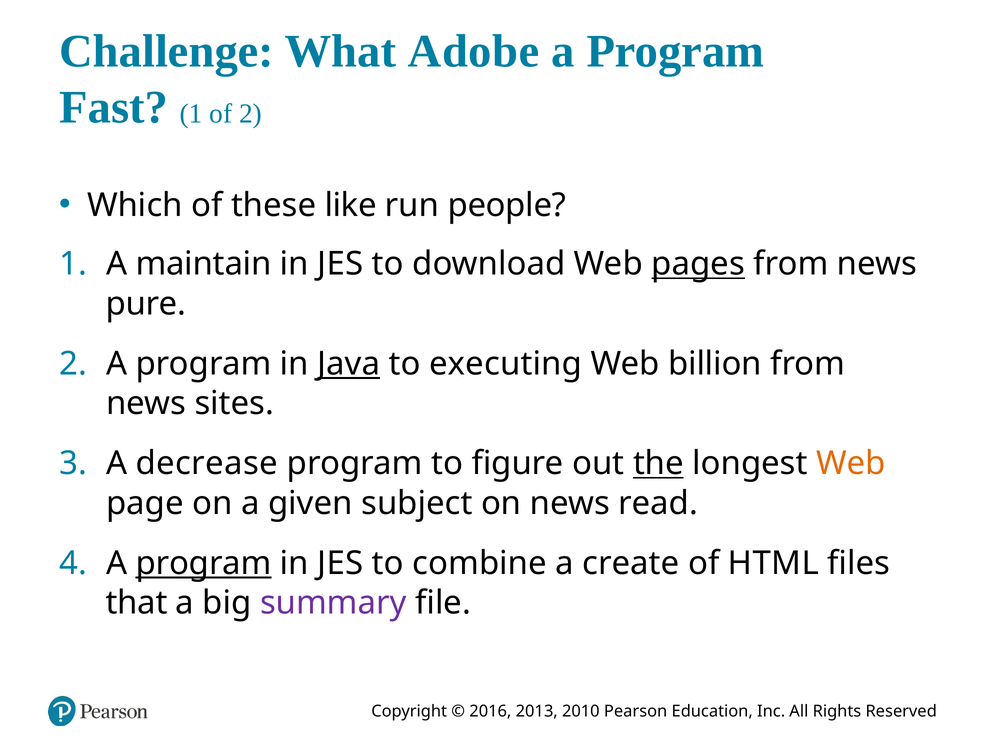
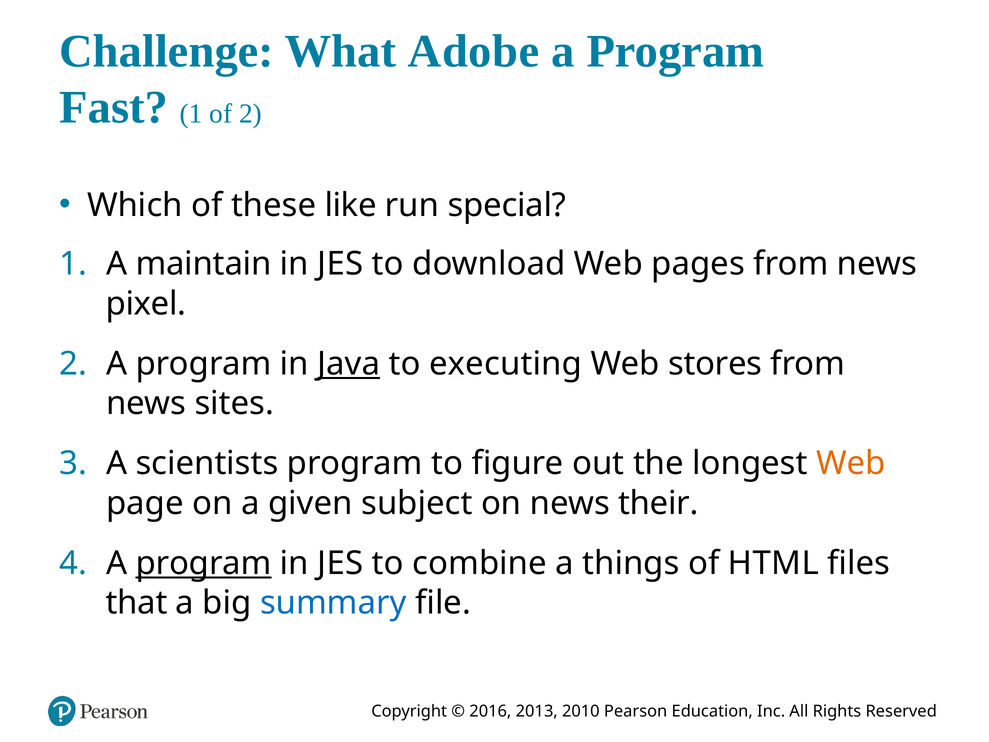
people: people -> special (507, 205)
pages underline: present -> none (698, 264)
pure: pure -> pixel (146, 304)
billion: billion -> stores (715, 364)
decrease: decrease -> scientists (207, 463)
the underline: present -> none (658, 463)
read: read -> their (658, 503)
create: create -> things (631, 563)
summary colour: purple -> blue (333, 603)
